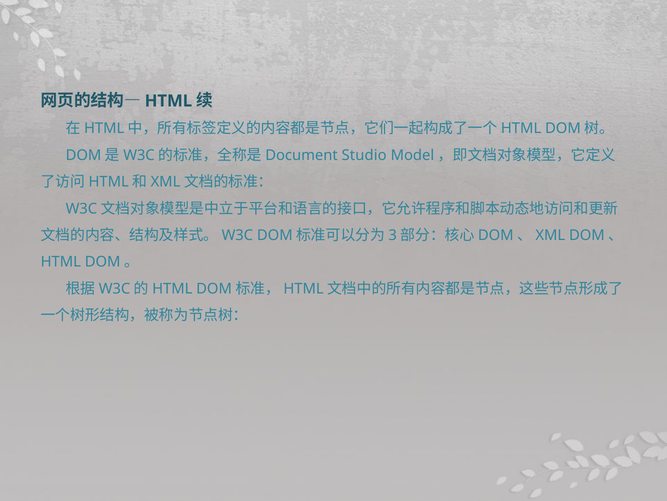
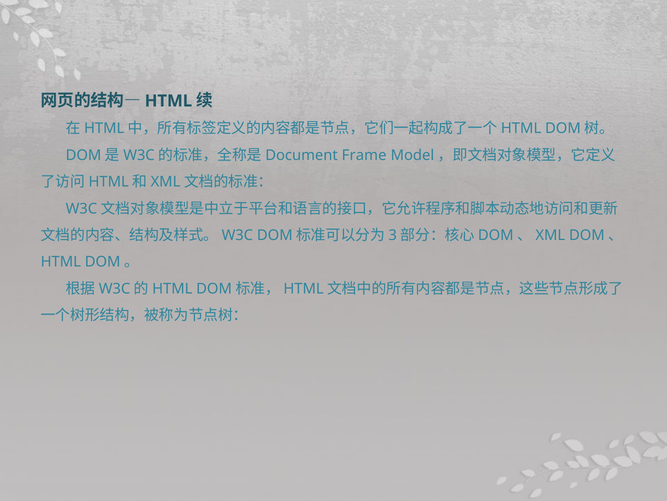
Studio: Studio -> Frame (364, 155)
